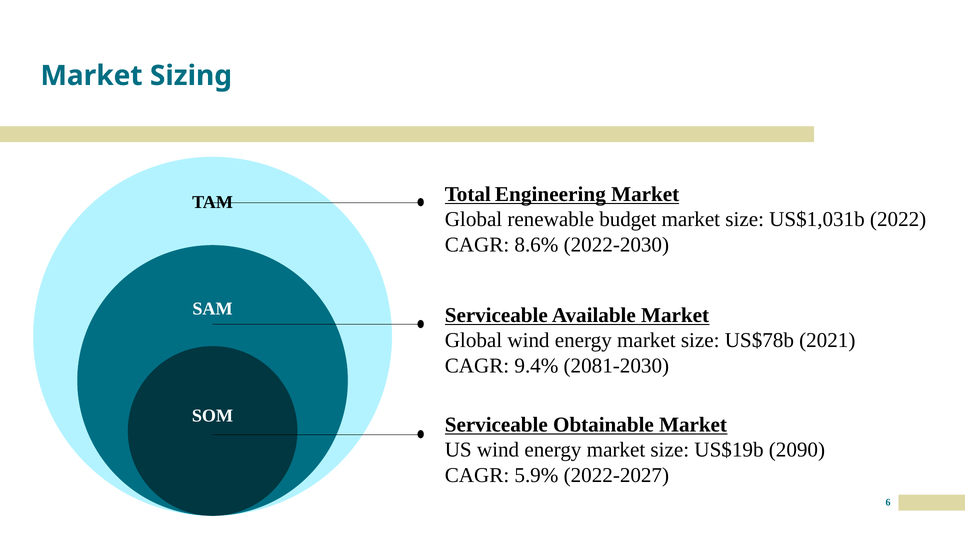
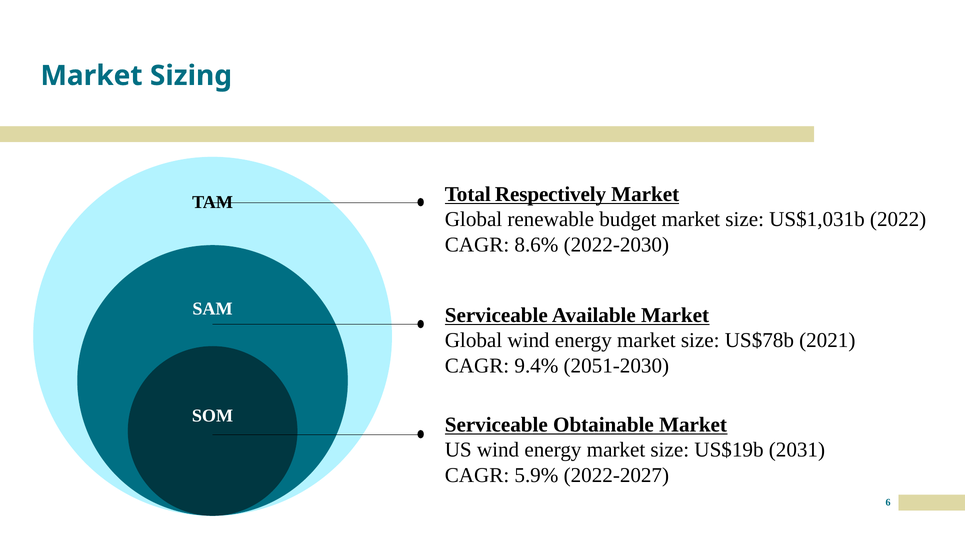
Engineering: Engineering -> Respectively (551, 194)
2081-2030: 2081-2030 -> 2051-2030 (616, 366)
2090: 2090 -> 2031 (797, 450)
